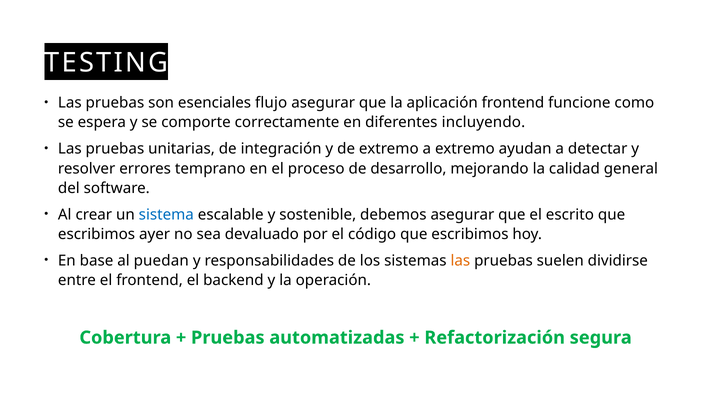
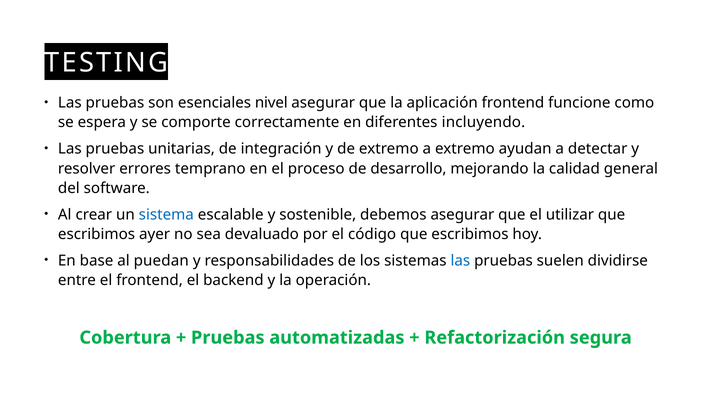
flujo: flujo -> nivel (271, 103)
escrito: escrito -> utilizar (570, 215)
las colour: orange -> blue (460, 261)
